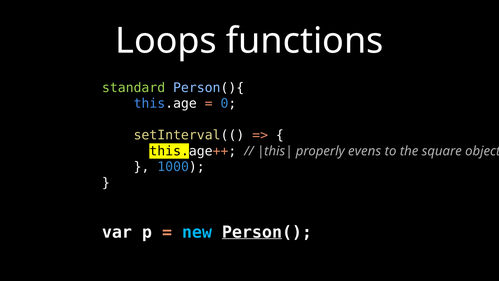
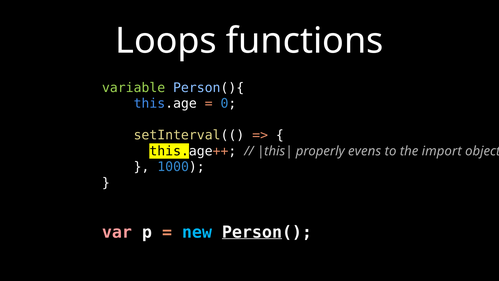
standard: standard -> variable (134, 88)
square: square -> import (442, 151)
var colour: white -> pink (117, 232)
